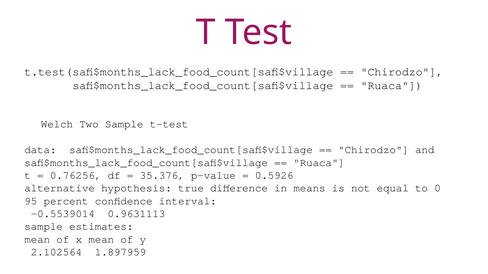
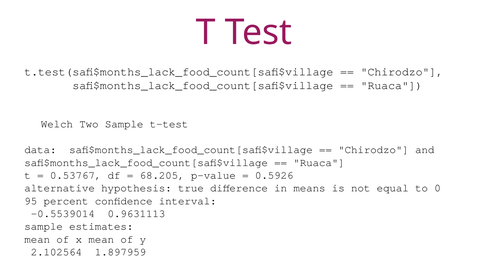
0.76256: 0.76256 -> 0.53767 (76, 176)
35.376: 35.376 -> 68.205 (162, 176)
